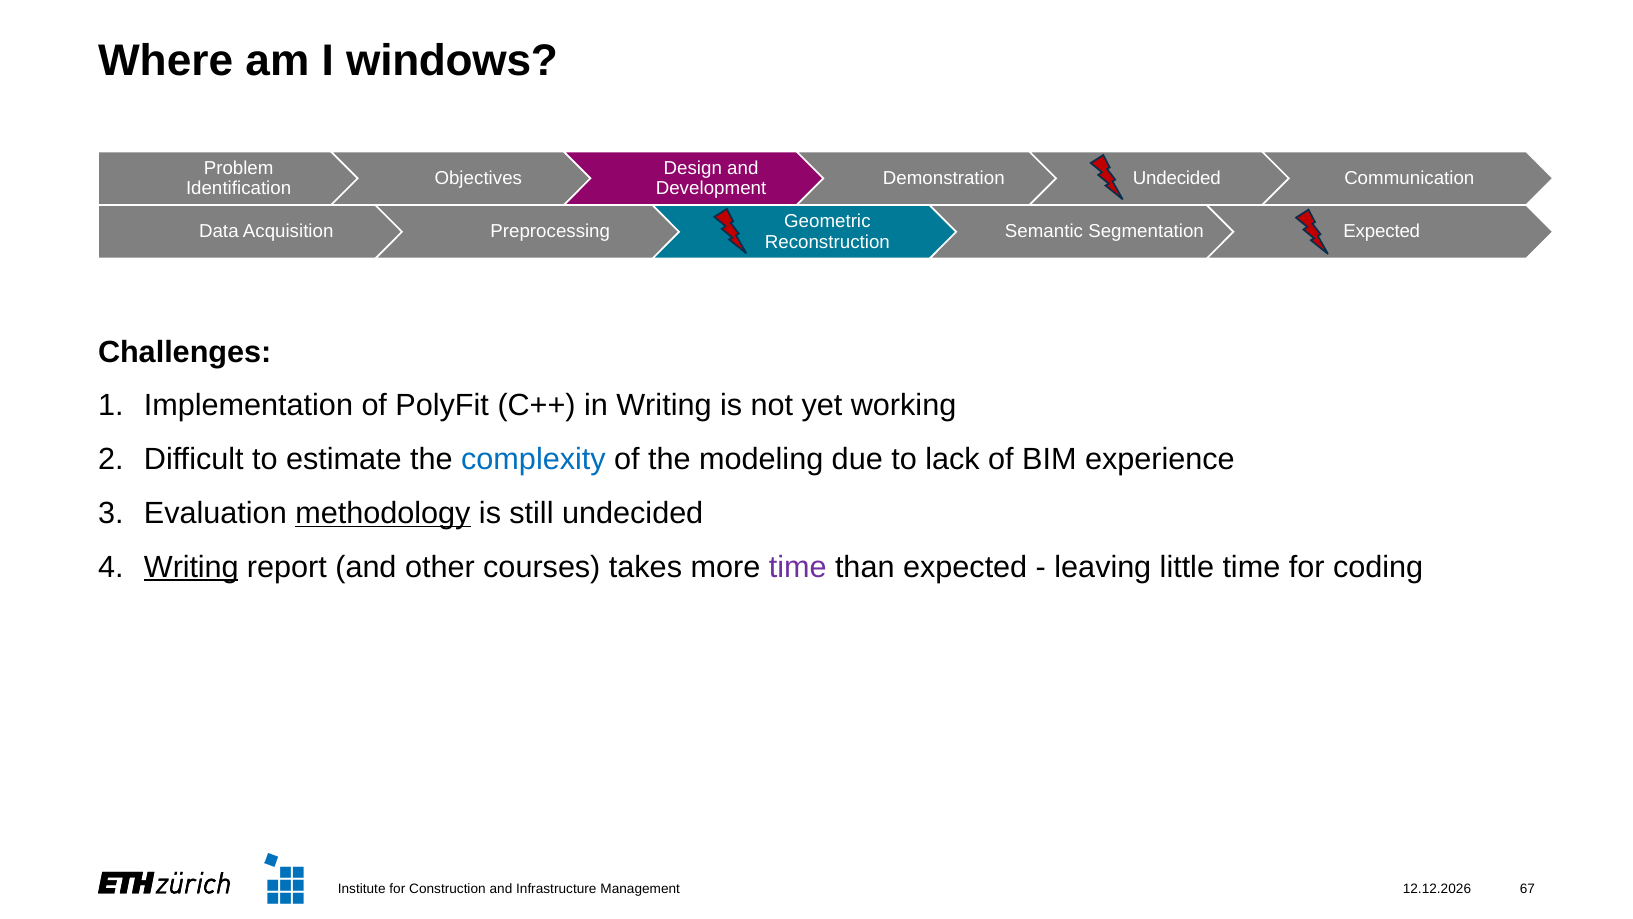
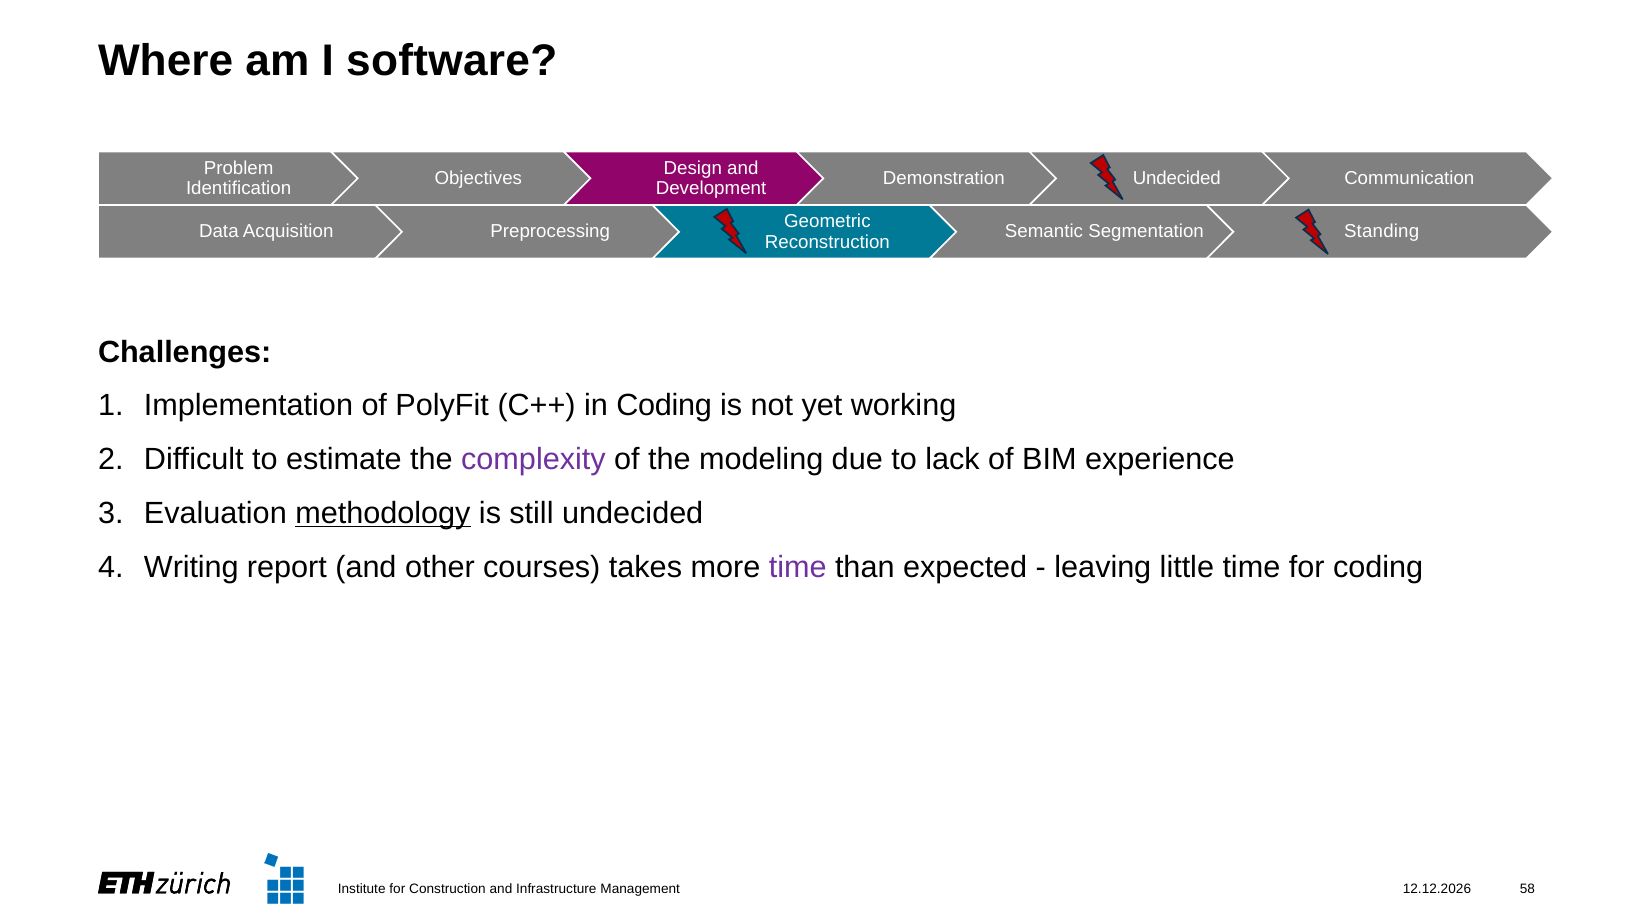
windows: windows -> software (452, 61)
Expected: Expected -> Standing (1382, 232)
in Writing: Writing -> Coding (664, 405)
complexity colour: blue -> purple (533, 459)
Writing underline: present -> none (191, 567)
67: 67 -> 58 (1527, 889)
